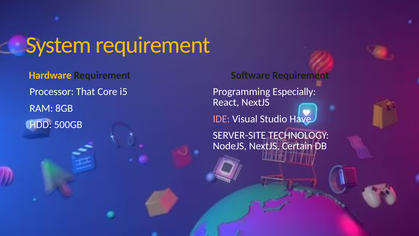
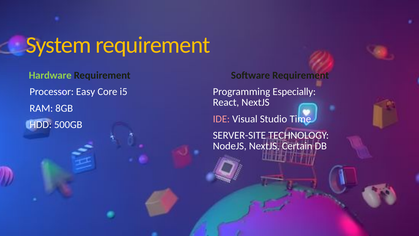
Hardware colour: yellow -> light green (50, 75)
That: That -> Easy (86, 92)
Have: Have -> Time (300, 119)
